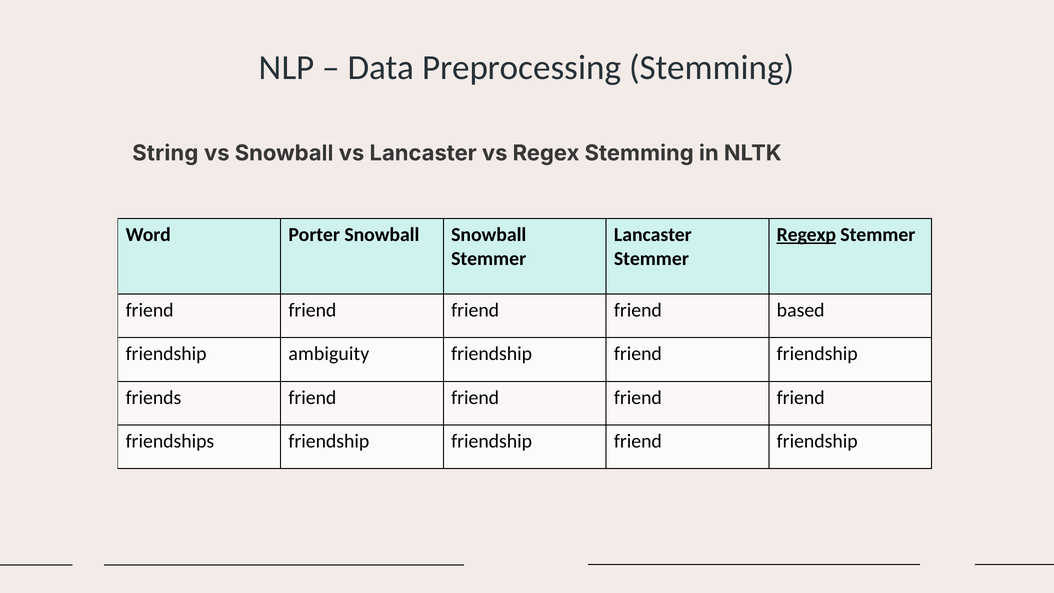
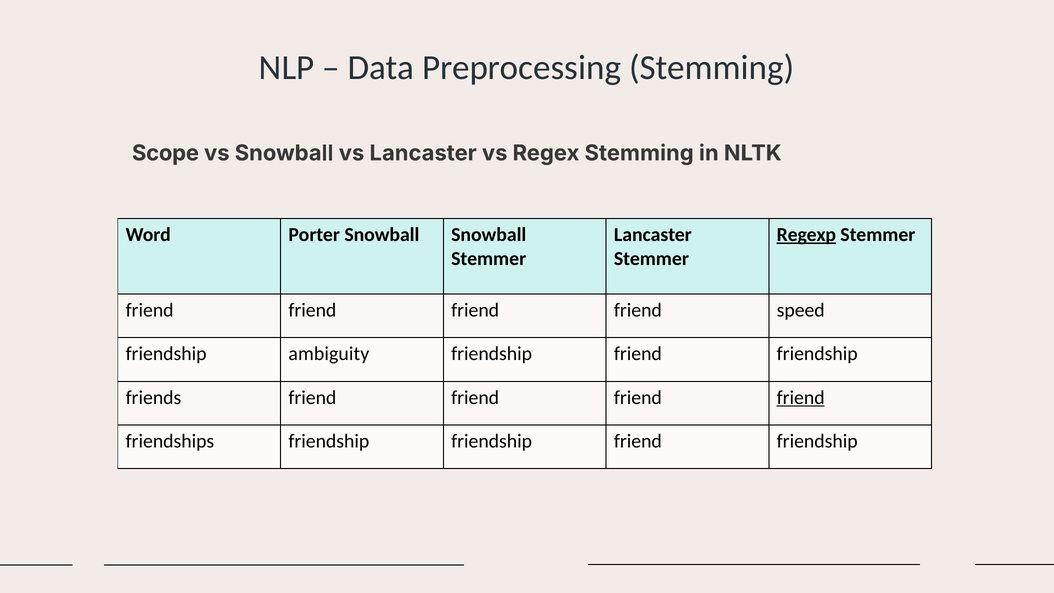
String: String -> Scope (165, 153)
based: based -> speed (801, 310)
friend underline: none -> present (801, 397)
